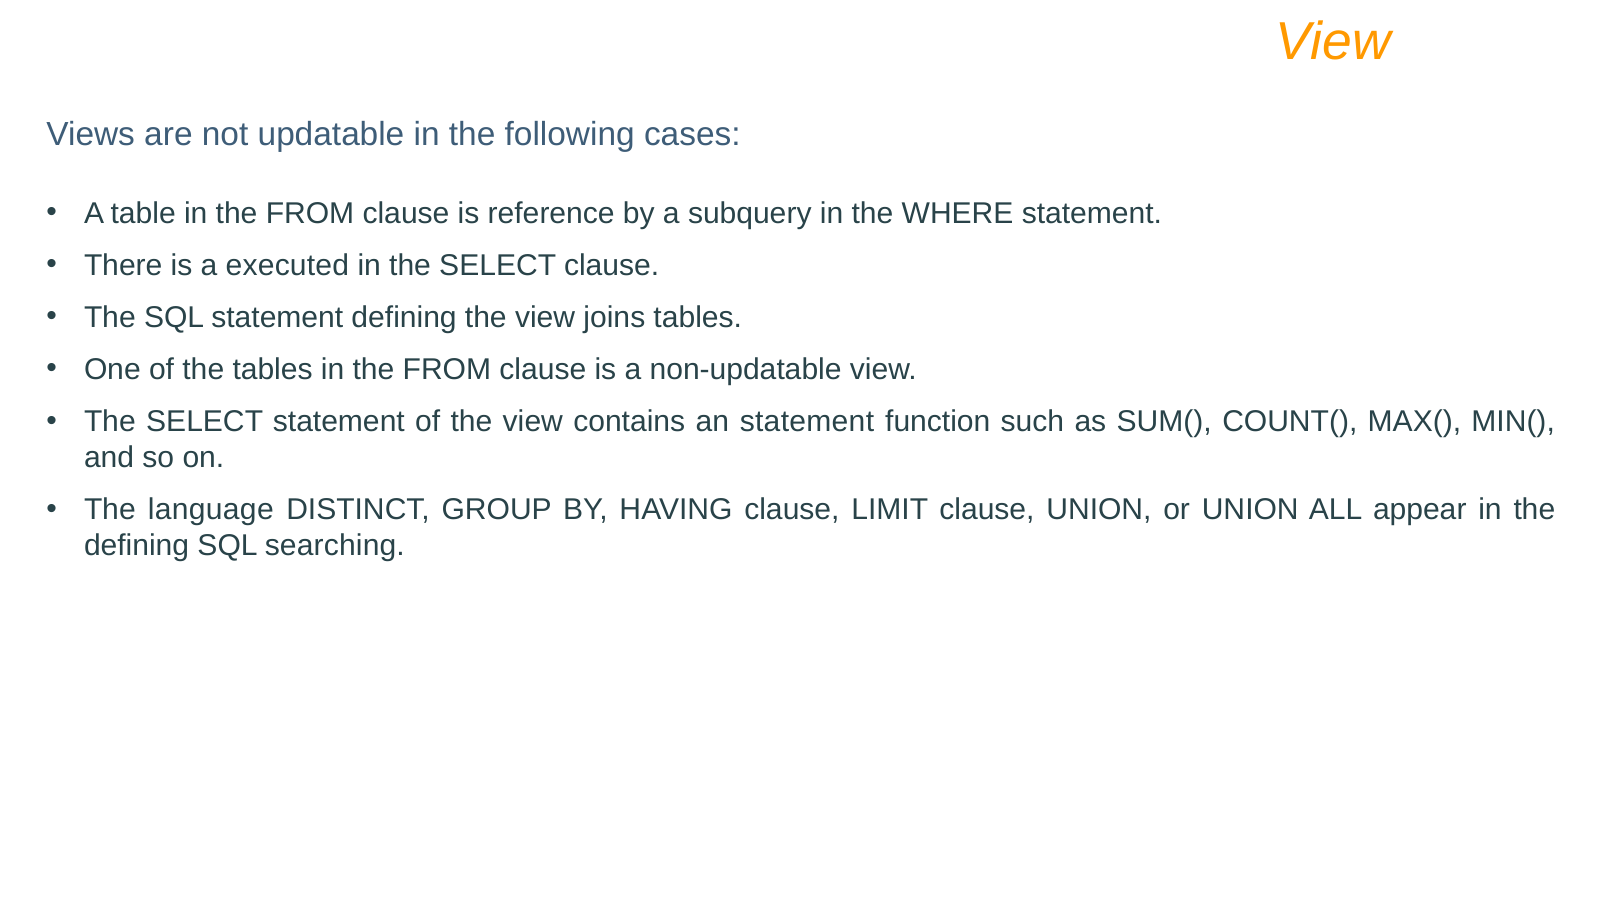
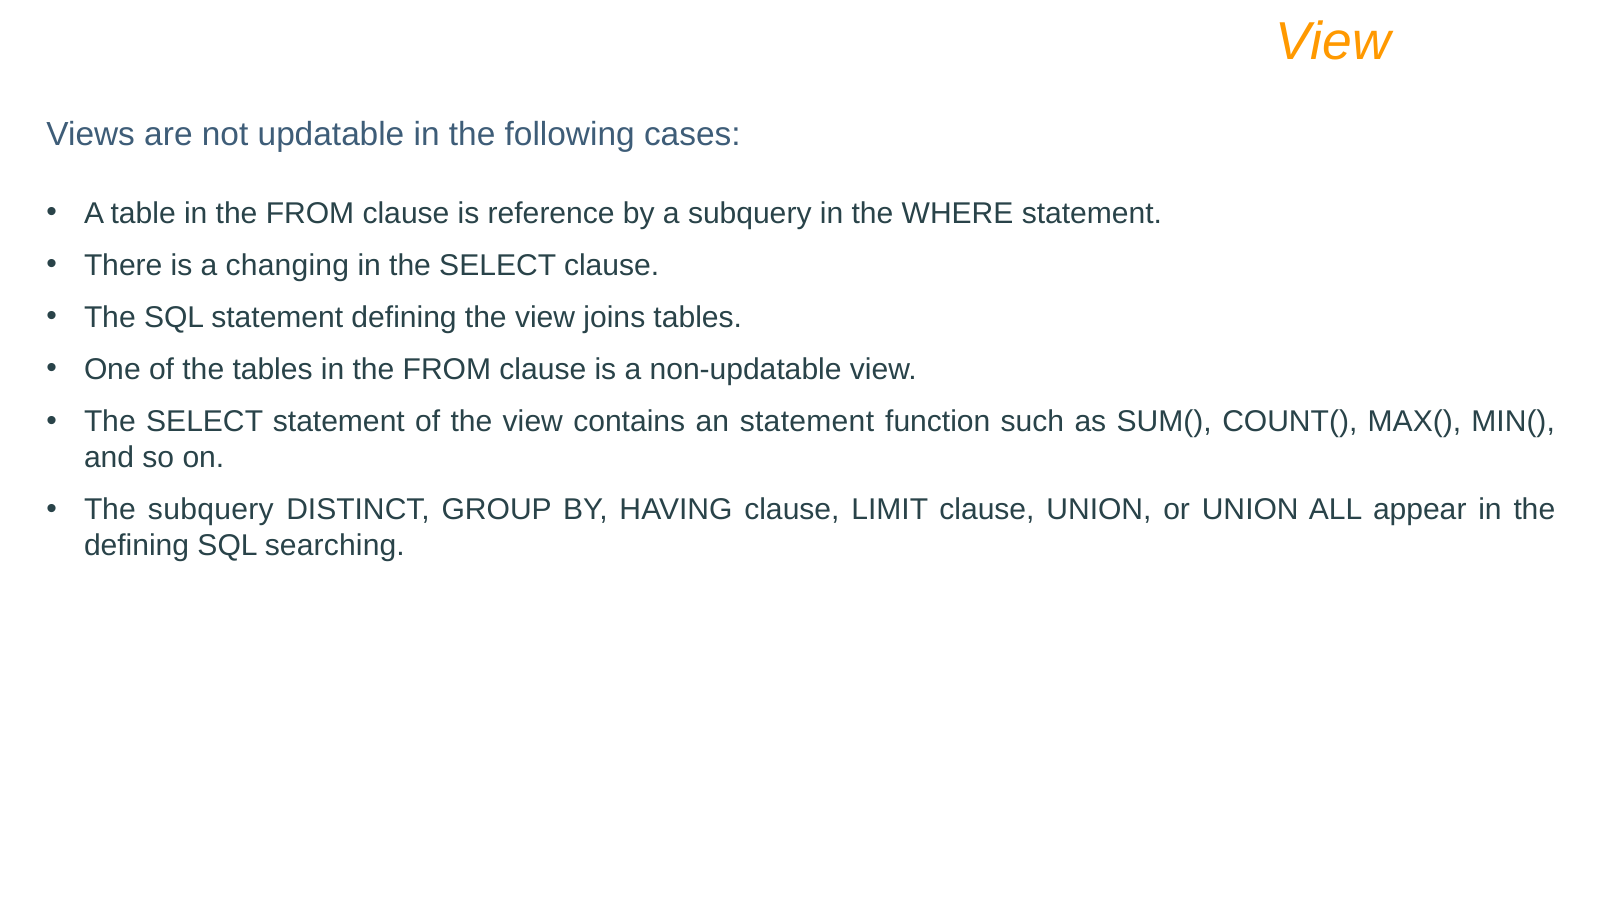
executed: executed -> changing (287, 266)
The language: language -> subquery (211, 510)
